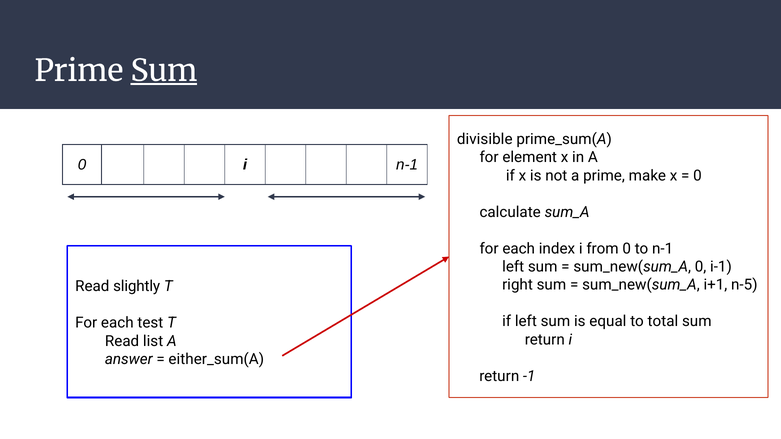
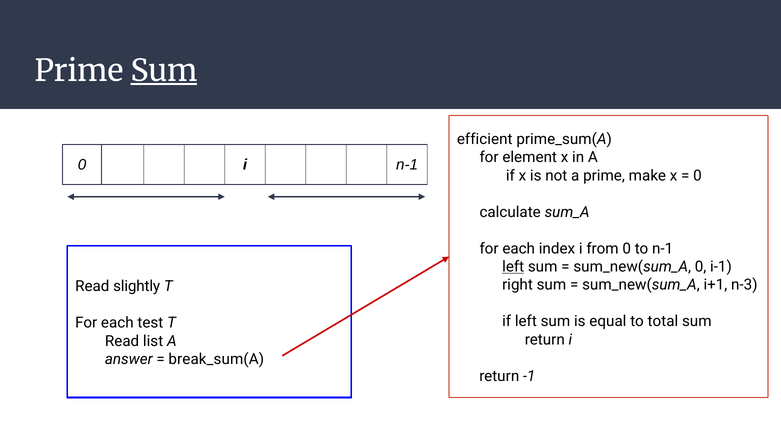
divisible: divisible -> efficient (485, 139)
left underline: none -> present (513, 267)
n-5: n-5 -> n-3 (744, 285)
either_sum(A: either_sum(A -> break_sum(A (216, 360)
